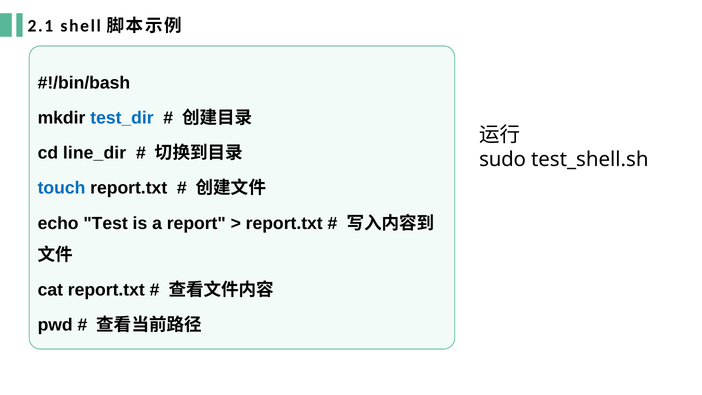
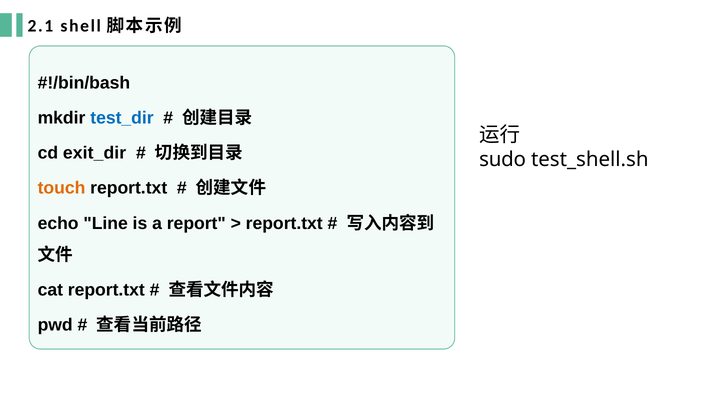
line_dir: line_dir -> exit_dir (95, 153)
touch colour: blue -> orange (62, 188)
Test: Test -> Line (106, 223)
